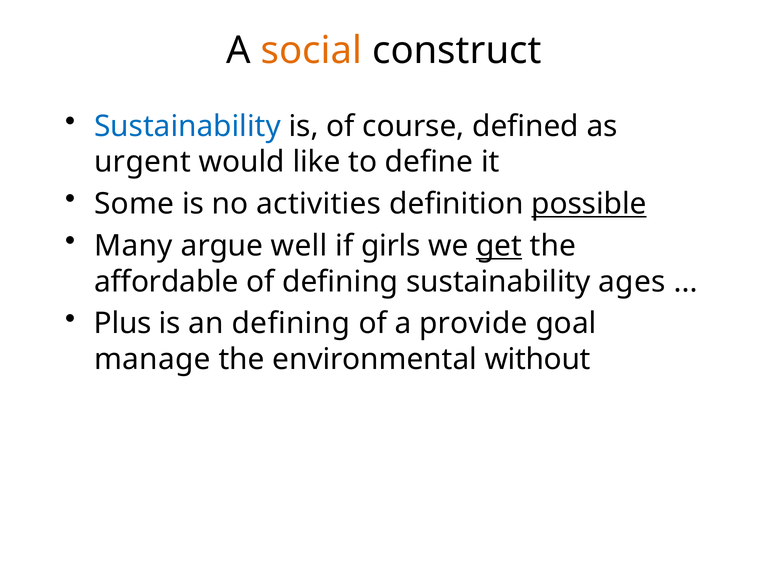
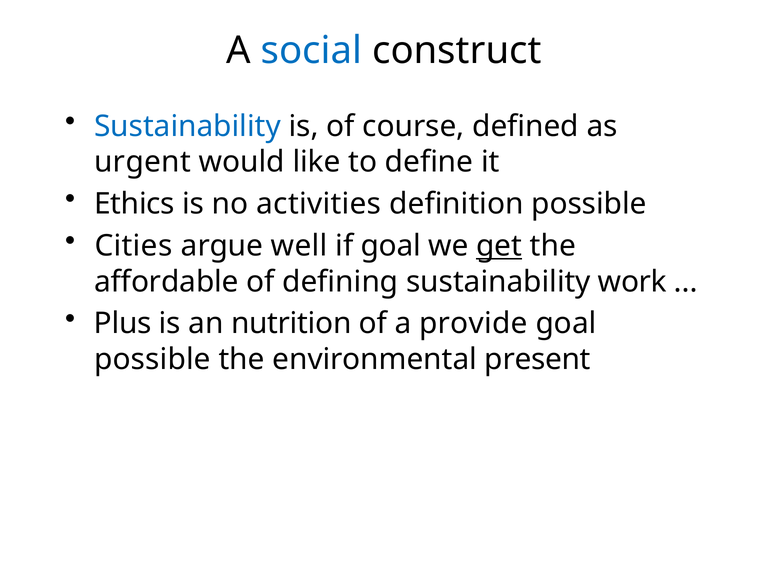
social colour: orange -> blue (311, 51)
Some: Some -> Ethics (134, 204)
possible underline: present -> none (589, 204)
Many: Many -> Cities (133, 246)
if girls: girls -> goal (391, 246)
ages: ages -> work (632, 282)
an defining: defining -> nutrition (291, 324)
manage: manage -> possible (152, 359)
without: without -> present (538, 359)
